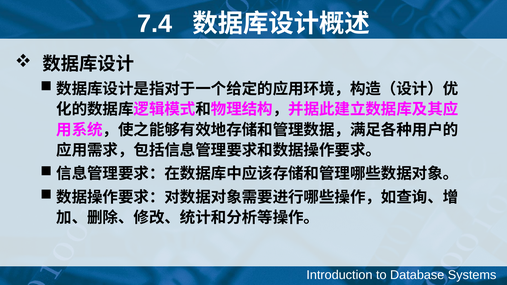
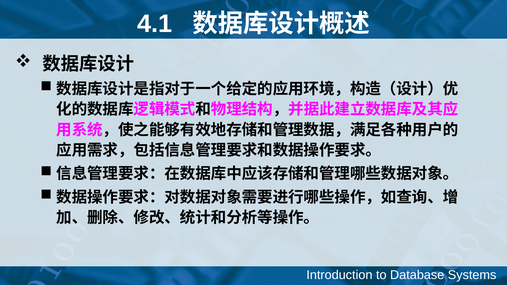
7.4: 7.4 -> 4.1 (155, 24)
